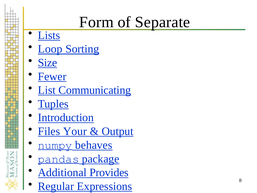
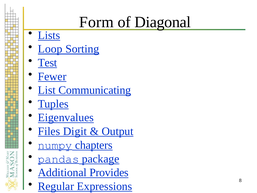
Separate: Separate -> Diagonal (163, 22)
Size: Size -> Test (47, 63)
Introduction: Introduction -> Eigenvalues (66, 117)
Your: Your -> Digit (75, 131)
behaves: behaves -> chapters (94, 145)
